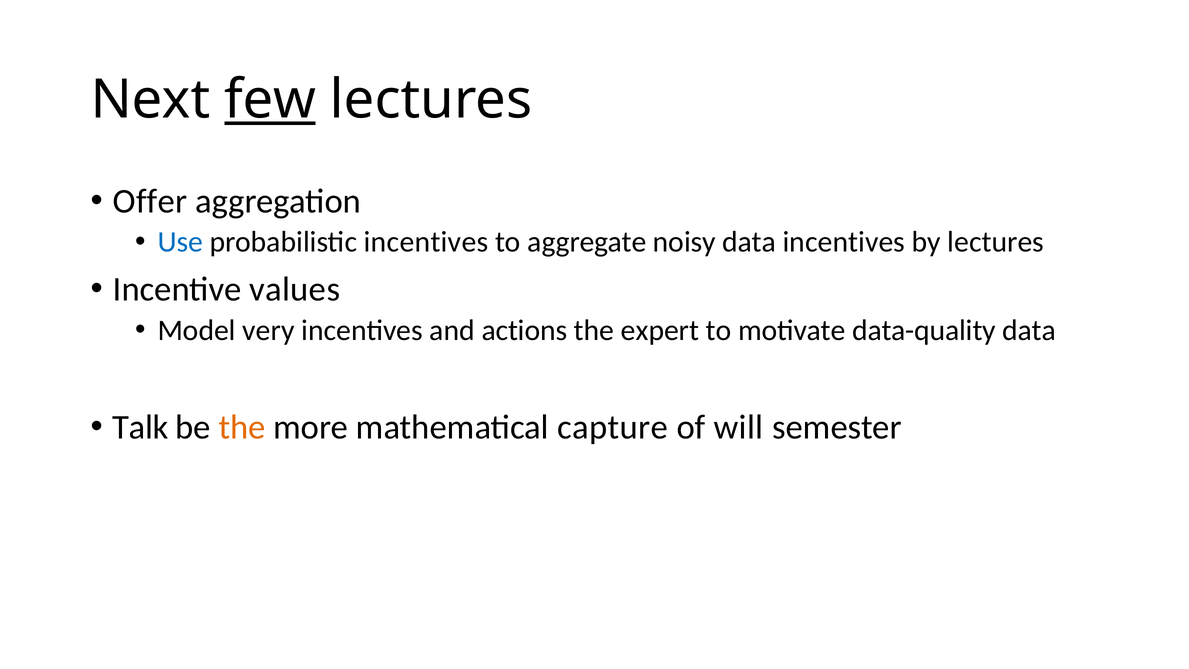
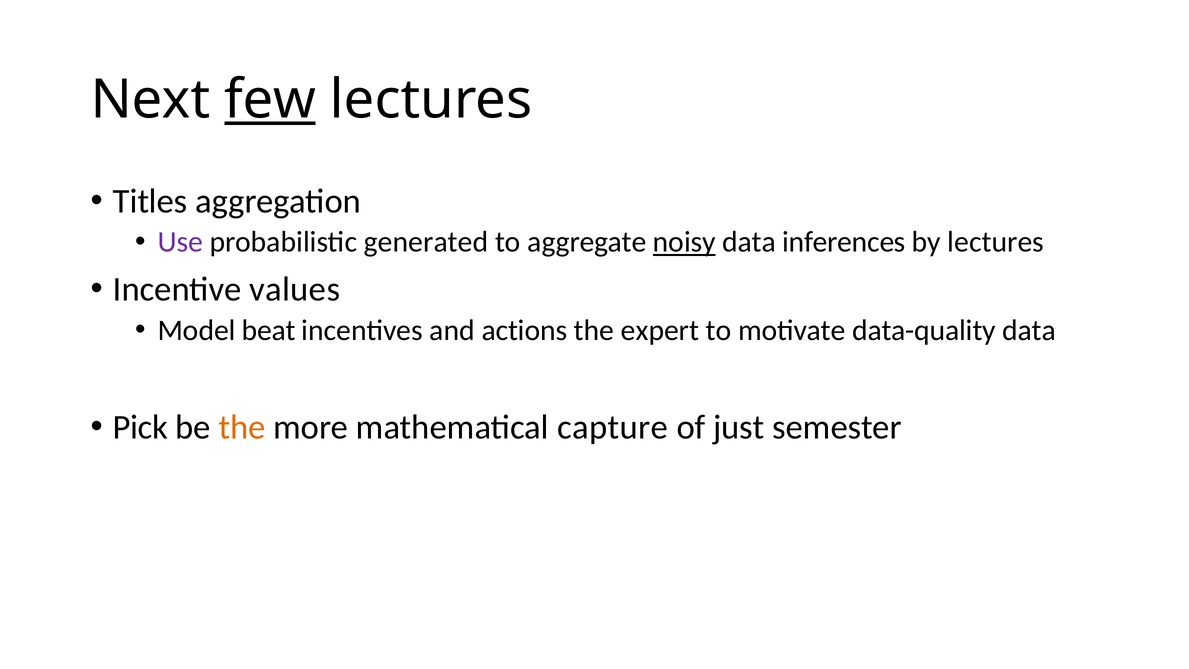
Offer: Offer -> Titles (150, 201)
Use colour: blue -> purple (180, 242)
probabilistic incentives: incentives -> generated (426, 242)
noisy underline: none -> present (684, 242)
data incentives: incentives -> inferences (844, 242)
very: very -> beat (269, 330)
Talk: Talk -> Pick (140, 427)
will: will -> just (739, 427)
